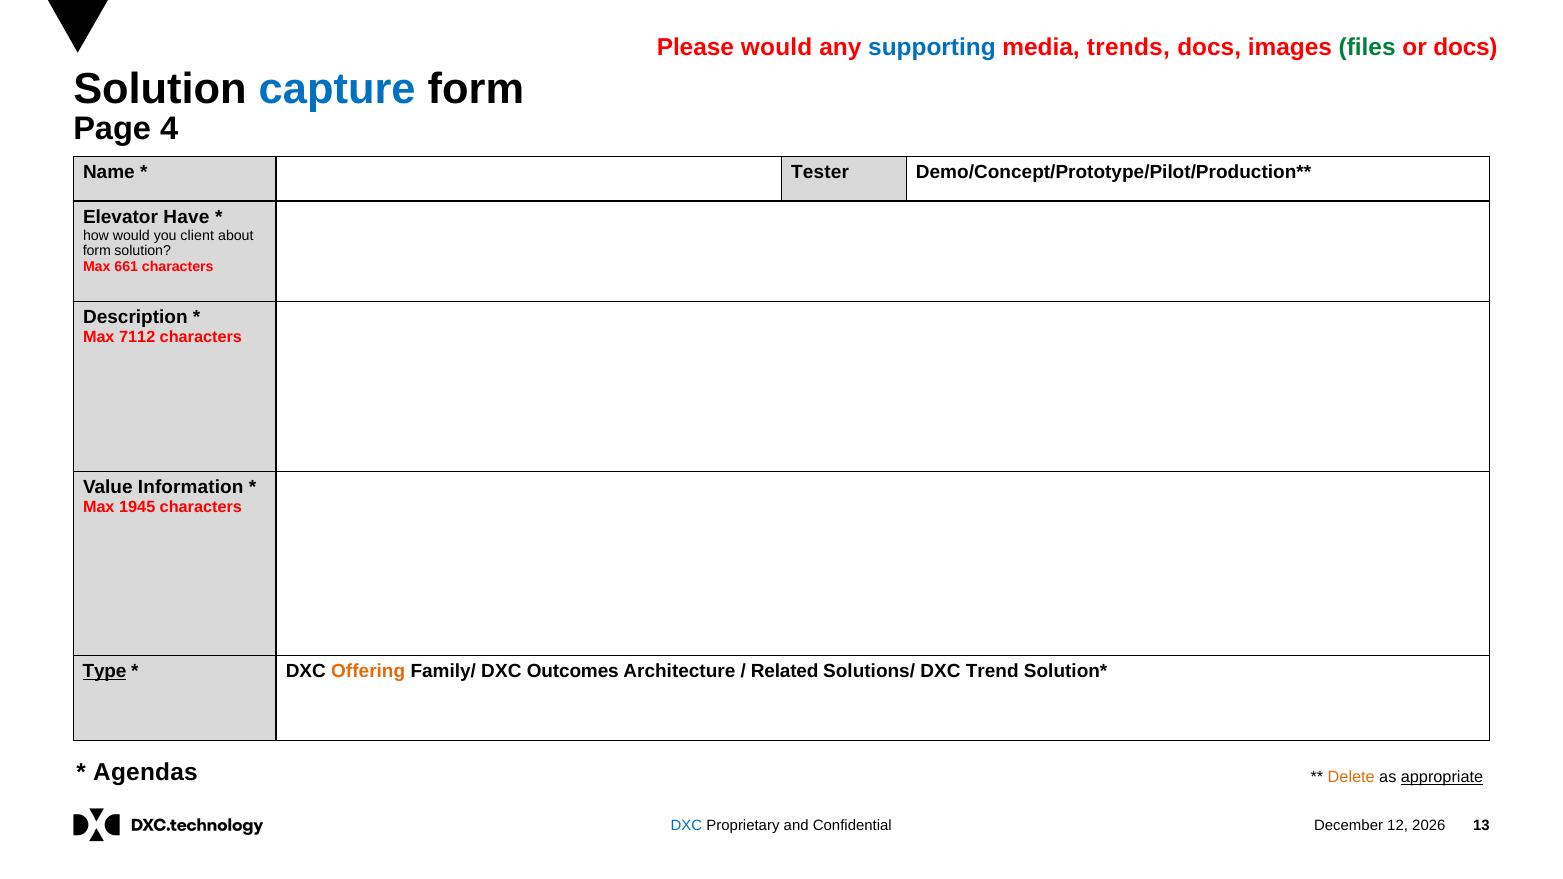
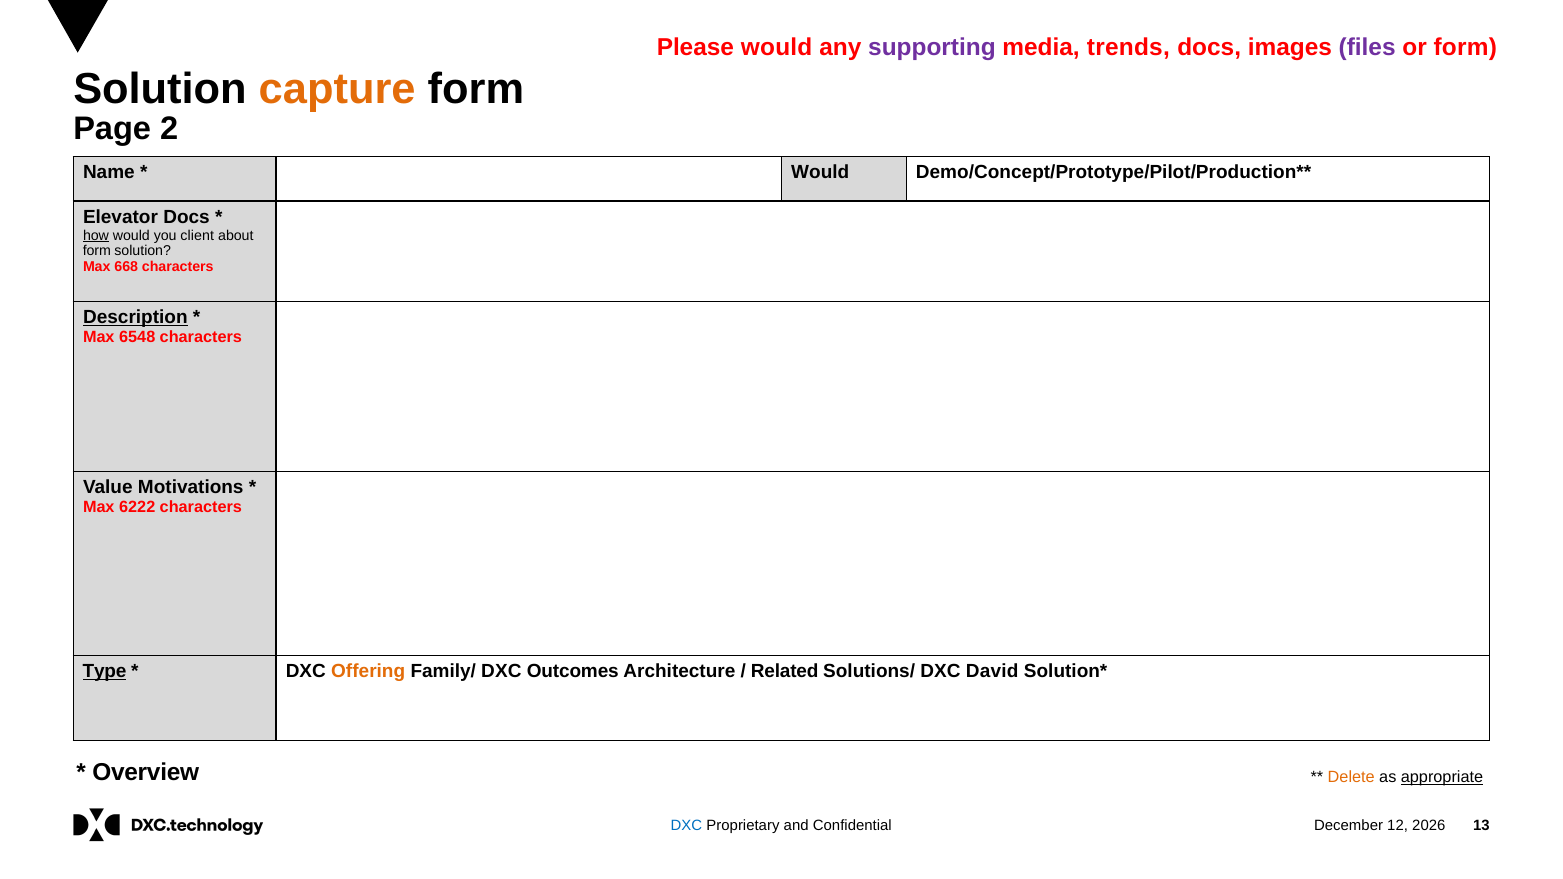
supporting colour: blue -> purple (932, 48)
files colour: green -> purple (1367, 48)
or docs: docs -> form (1465, 48)
capture colour: blue -> orange (337, 89)
4: 4 -> 2 (169, 128)
Tester: Tester -> Would (820, 173)
Elevator Have: Have -> Docs (187, 217)
how underline: none -> present (96, 235)
661: 661 -> 668 (126, 267)
Description underline: none -> present (135, 317)
7112: 7112 -> 6548 (137, 337)
Information: Information -> Motivations (191, 488)
1945: 1945 -> 6222 (137, 507)
Trend: Trend -> David (992, 672)
Agendas: Agendas -> Overview (146, 773)
